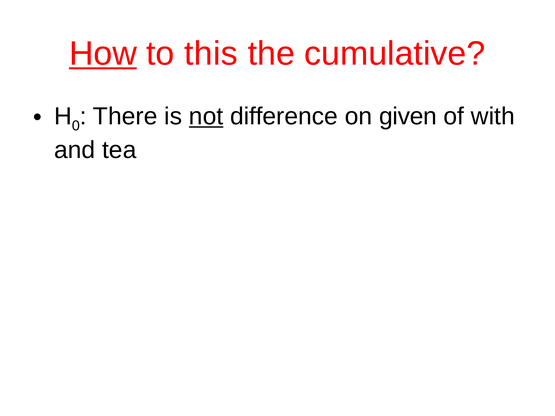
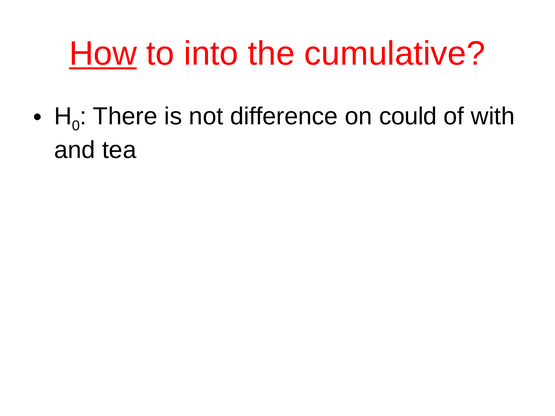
this: this -> into (211, 54)
not underline: present -> none (206, 116)
given: given -> could (408, 116)
